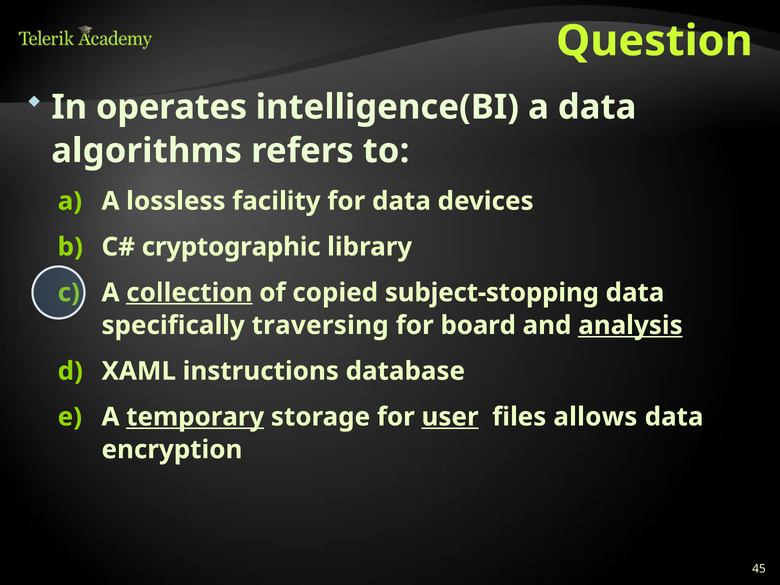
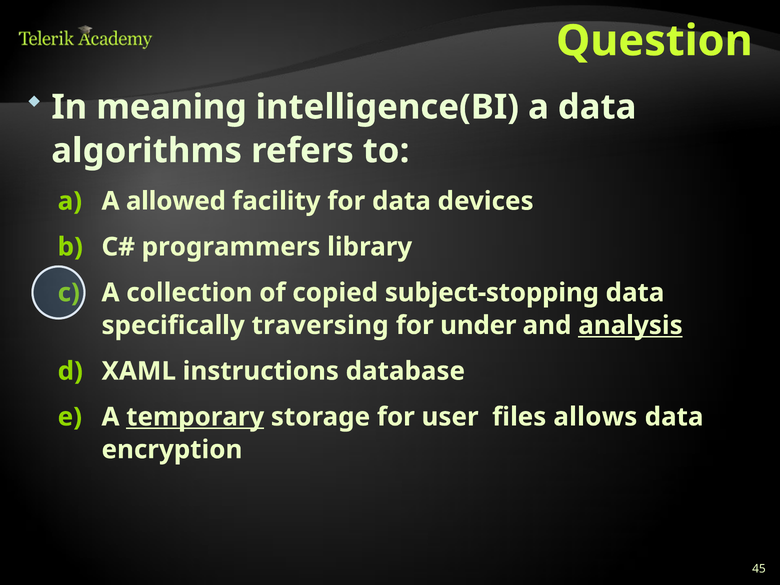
operates: operates -> meaning (172, 107)
lossless: lossless -> allowed (176, 201)
cryptographic: cryptographic -> programmers (231, 247)
collection underline: present -> none (189, 293)
board: board -> under (478, 325)
user underline: present -> none (450, 417)
